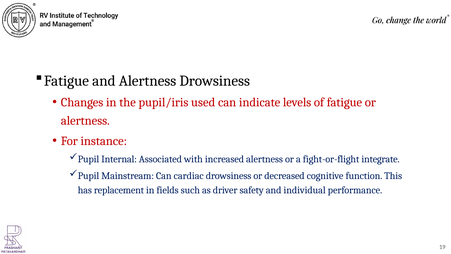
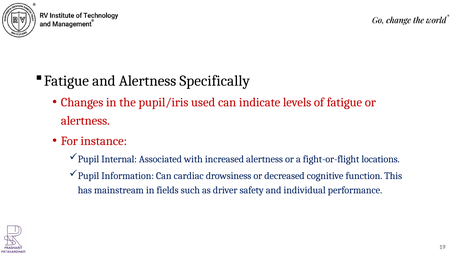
Alertness Drowsiness: Drowsiness -> Specifically (215, 81)
integrate: integrate -> locations (381, 159)
Mainstream: Mainstream -> Information (128, 176)
replacement: replacement -> mainstream (119, 190)
